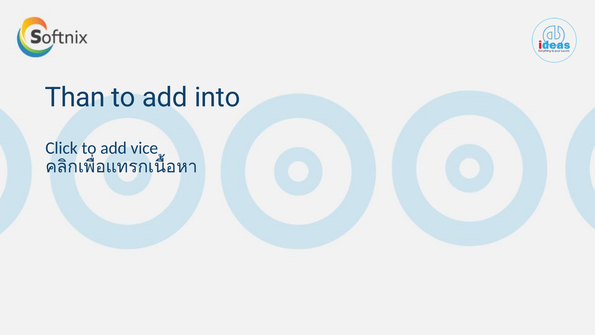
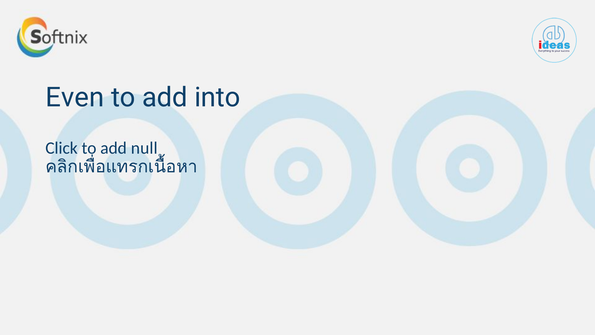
Than: Than -> Even (75, 97)
vice: vice -> null (144, 148)
